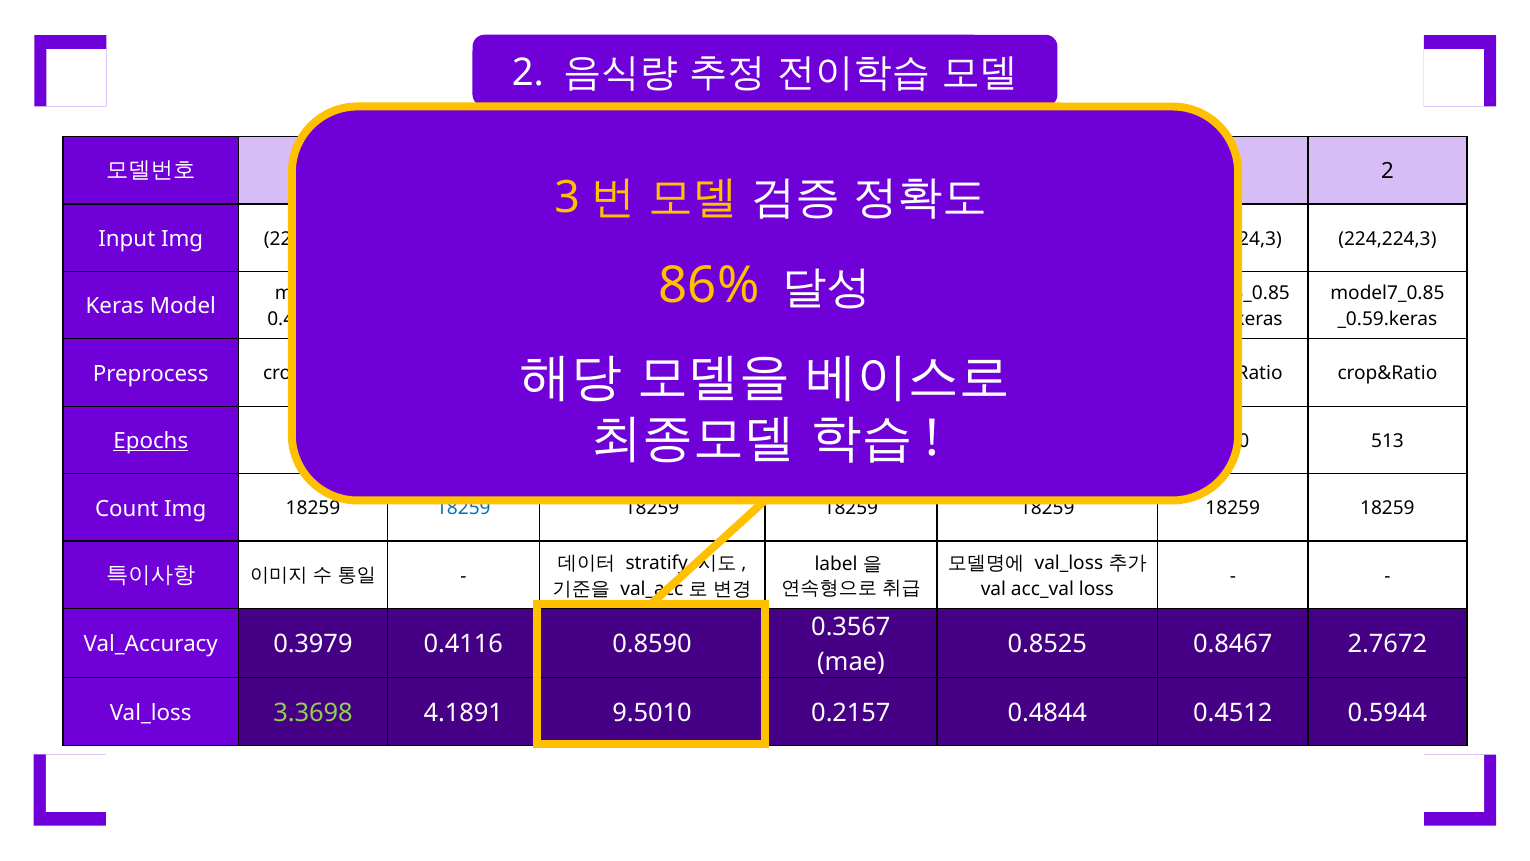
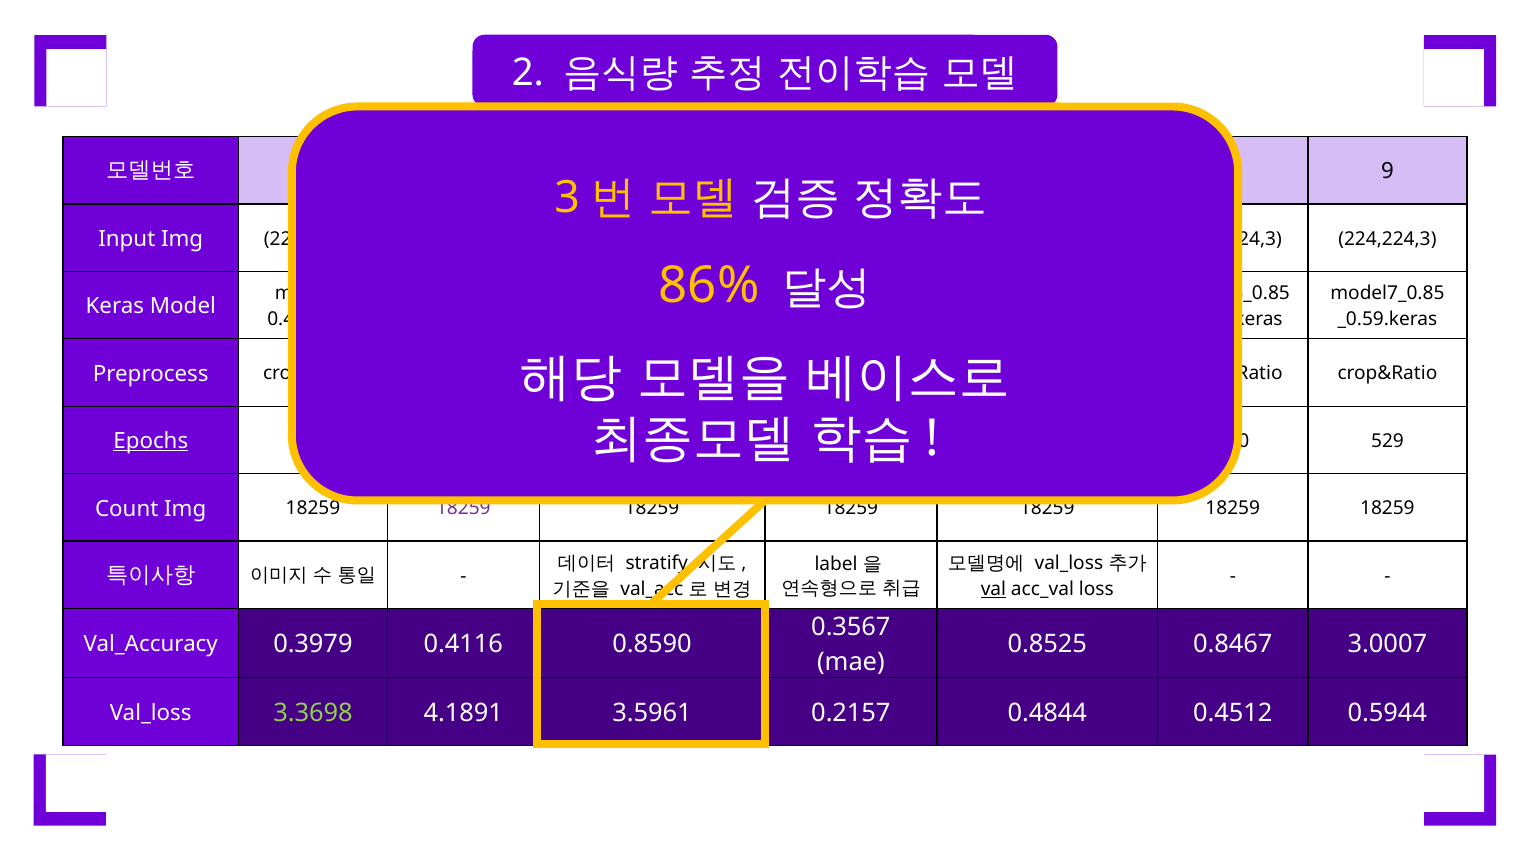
2: 2 -> 9 (1388, 171)
513: 513 -> 529 (1388, 441)
18259 colour: blue -> purple (463, 508)
val underline: none -> present (993, 589)
2.7672: 2.7672 -> 3.0007 (1387, 644)
9.5010: 9.5010 -> 3.5961 (652, 713)
